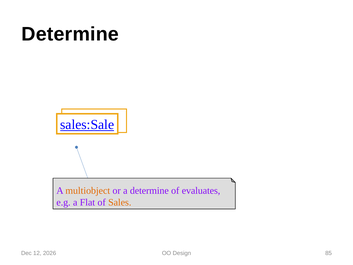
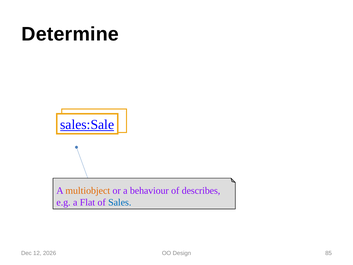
a determine: determine -> behaviour (149, 190)
evaluates: evaluates -> describes (201, 190)
Sales colour: orange -> blue (120, 202)
